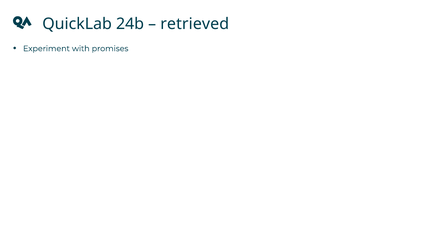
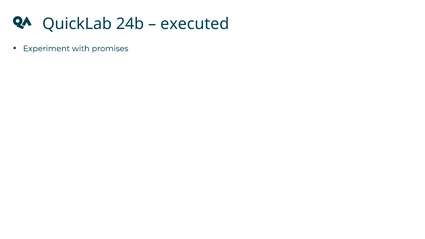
retrieved: retrieved -> executed (195, 24)
